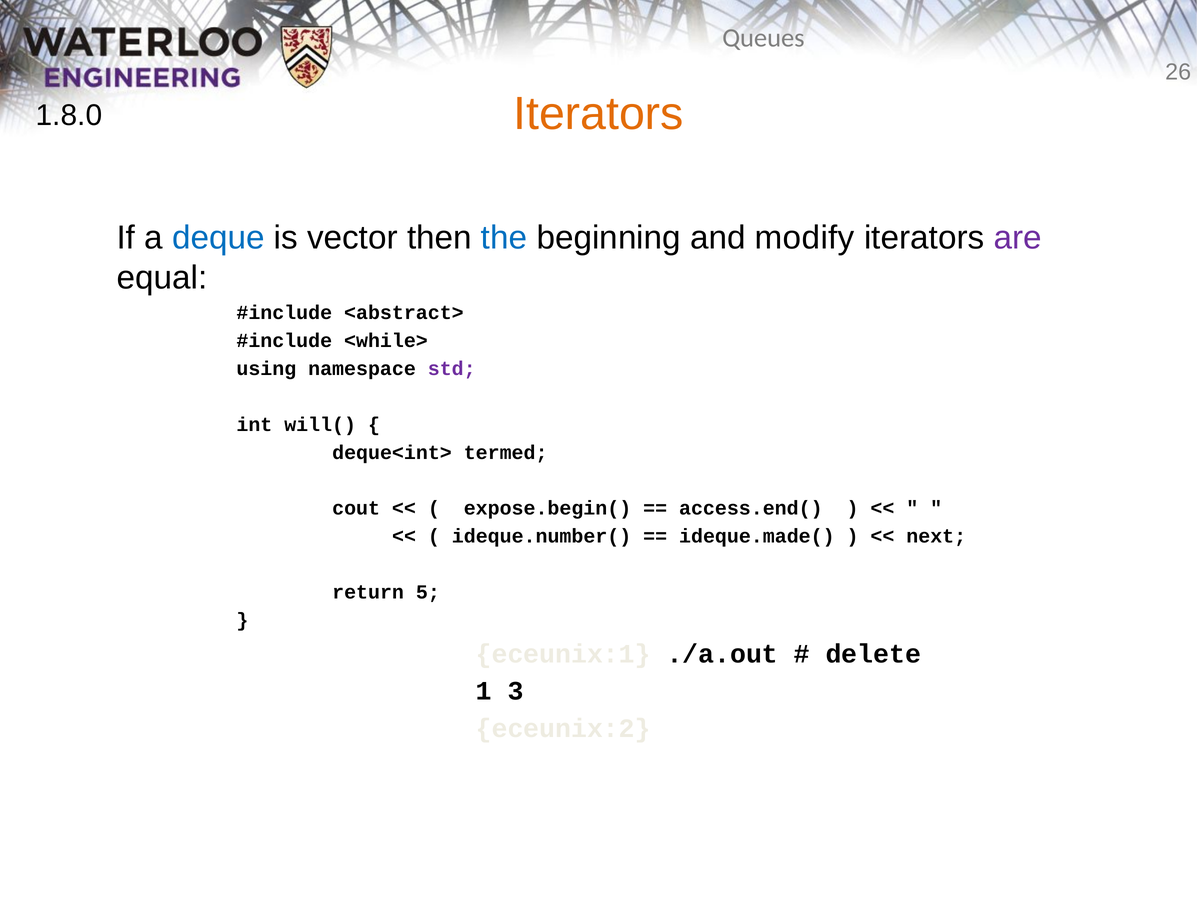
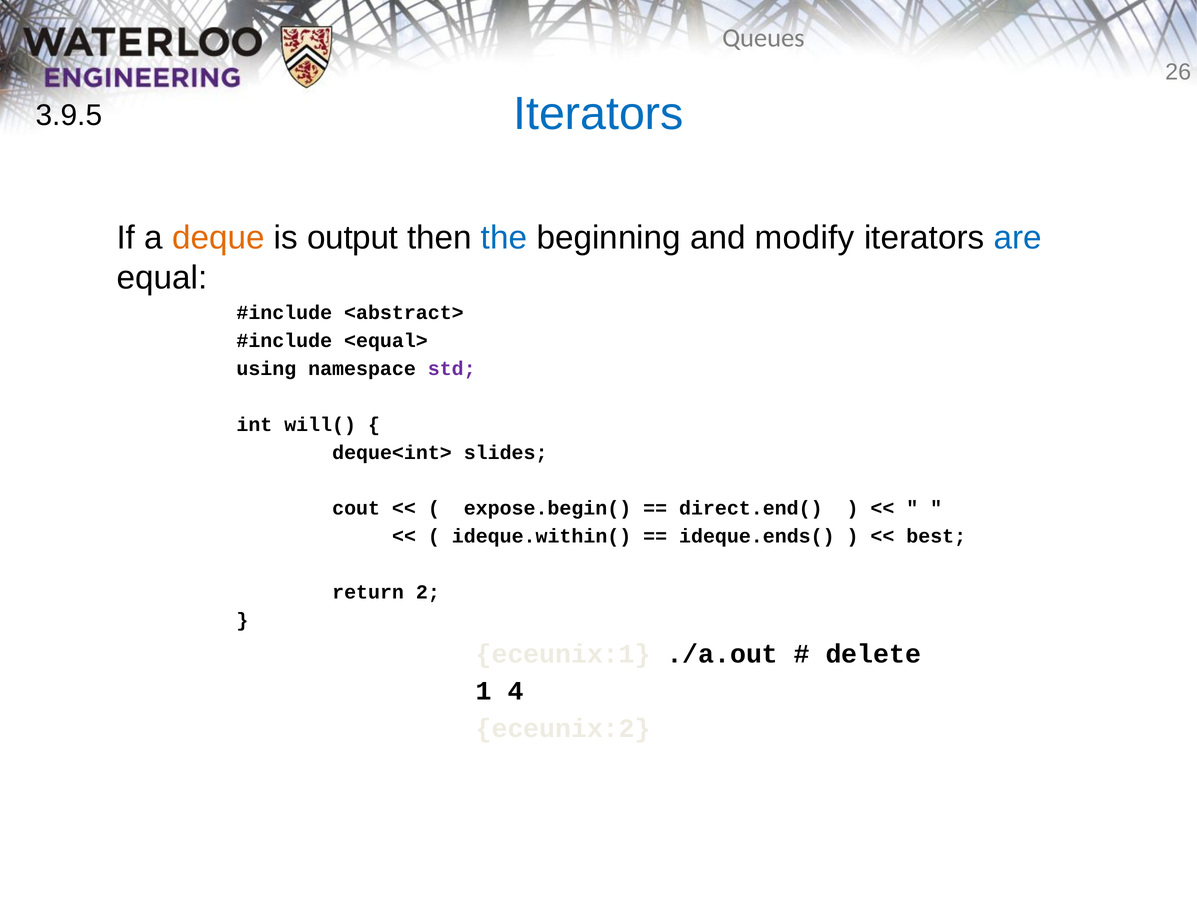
Iterators colour: orange -> blue (598, 114)
1.8.0: 1.8.0 -> 3.9.5 (69, 115)
deque colour: blue -> orange (218, 238)
vector: vector -> output (353, 238)
are colour: purple -> blue (1018, 238)
<while>: <while> -> <equal> (386, 341)
termed: termed -> slides (506, 452)
access.end(: access.end( -> direct.end( (751, 508)
ideque.number(: ideque.number( -> ideque.within( (542, 536)
ideque.made(: ideque.made( -> ideque.ends( (757, 536)
next: next -> best (936, 536)
5: 5 -> 2 (428, 592)
3: 3 -> 4 (515, 691)
